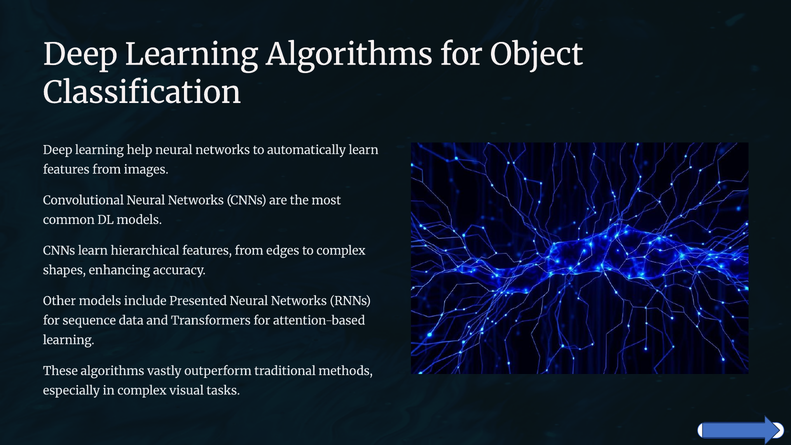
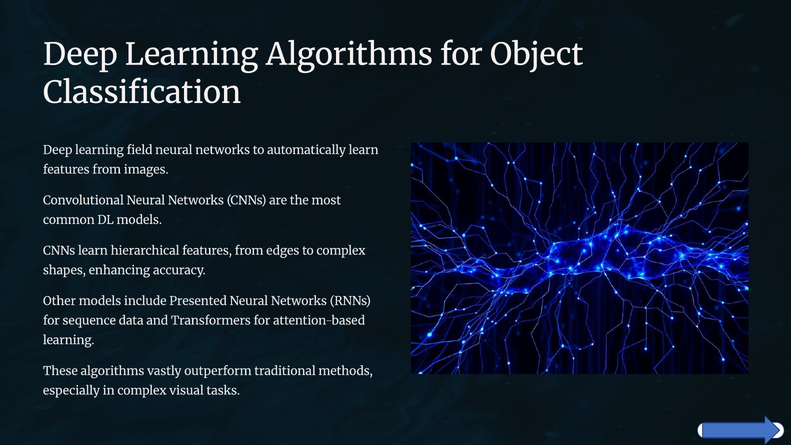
help: help -> field (140, 150)
